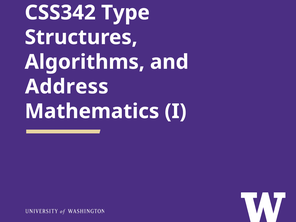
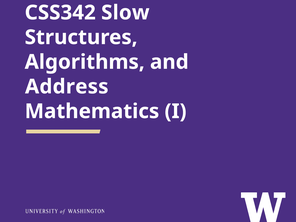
Type: Type -> Slow (125, 13)
